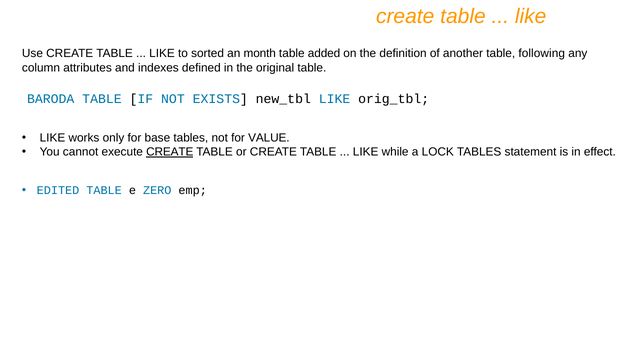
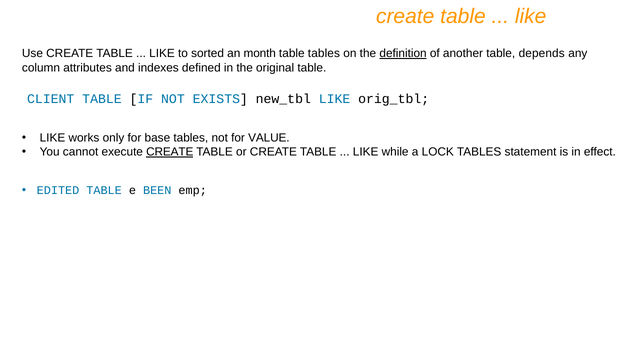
table added: added -> tables (324, 54)
definition underline: none -> present (403, 54)
following: following -> depends (542, 54)
BARODA: BARODA -> CLIENT (51, 99)
ZERO: ZERO -> BEEN (157, 191)
